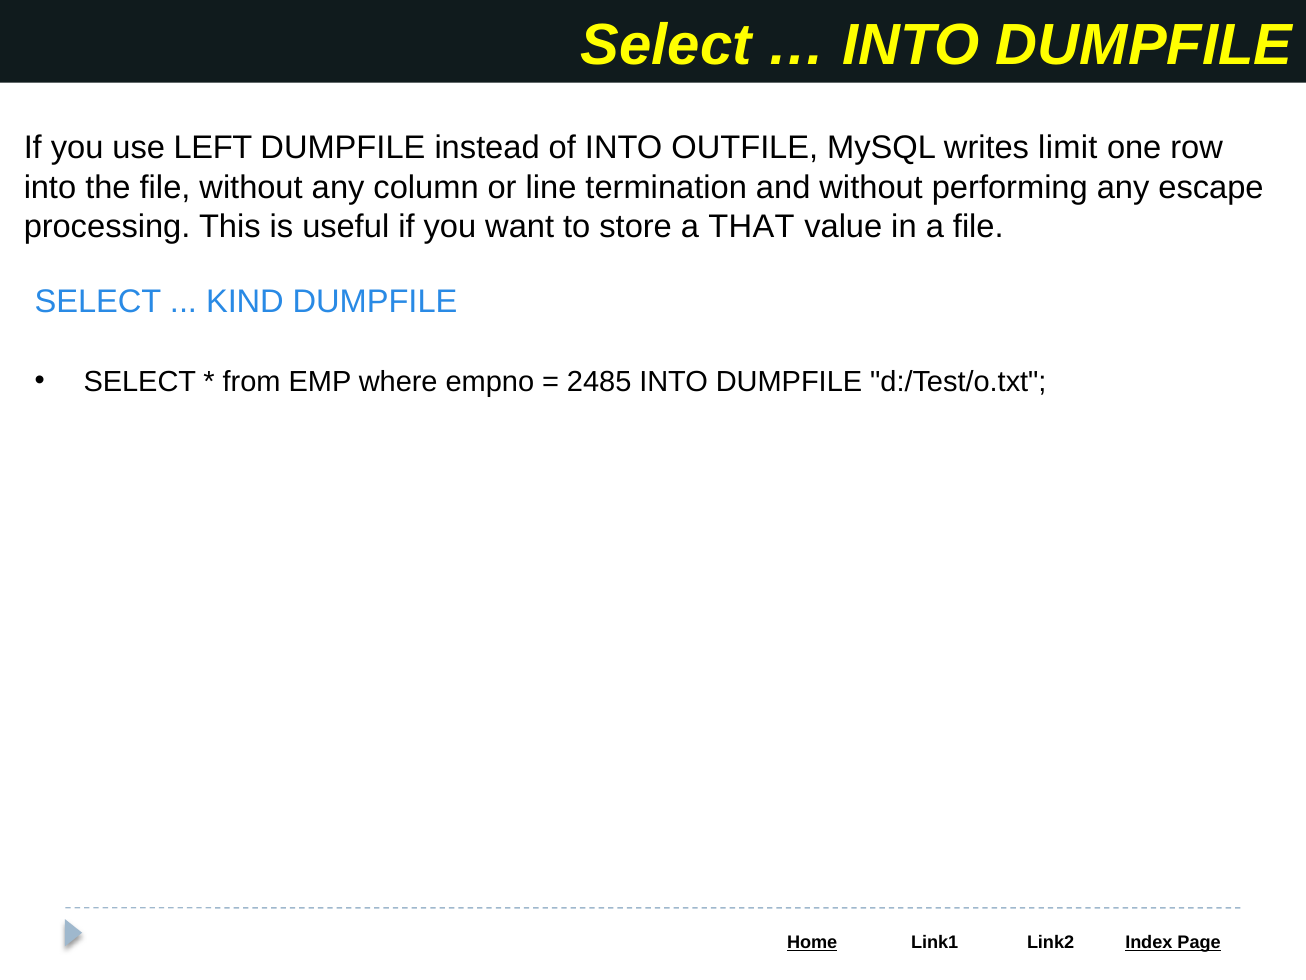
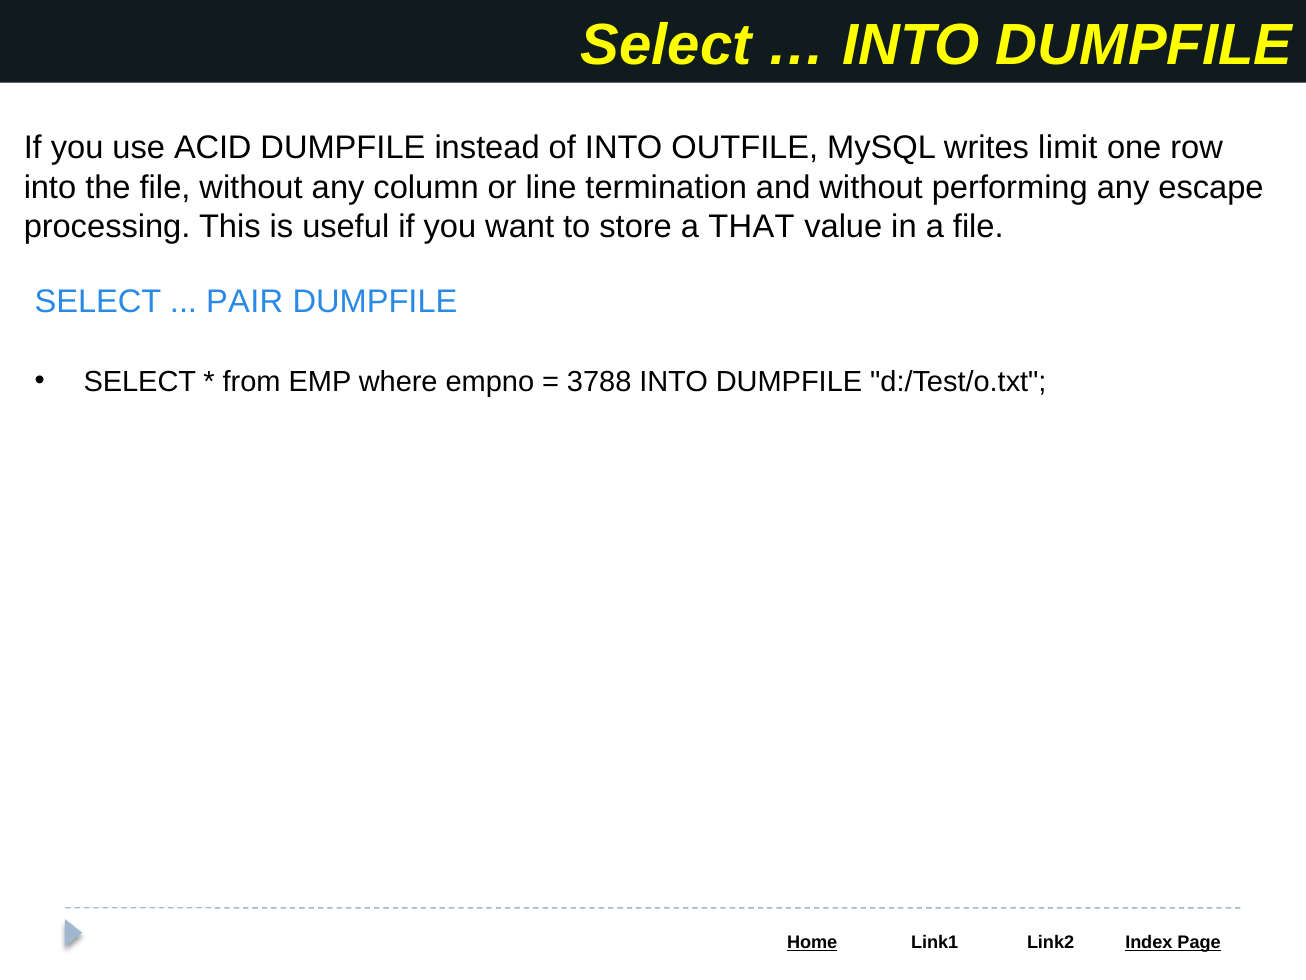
LEFT: LEFT -> ACID (213, 148)
KIND: KIND -> PAIR (245, 302)
2485: 2485 -> 3788 (599, 382)
